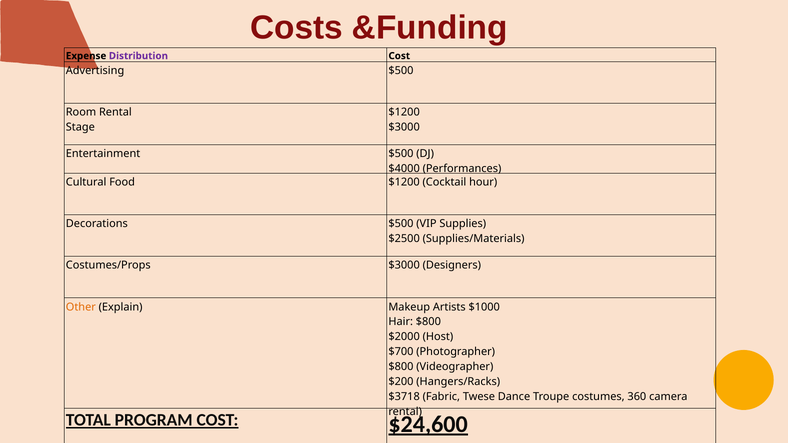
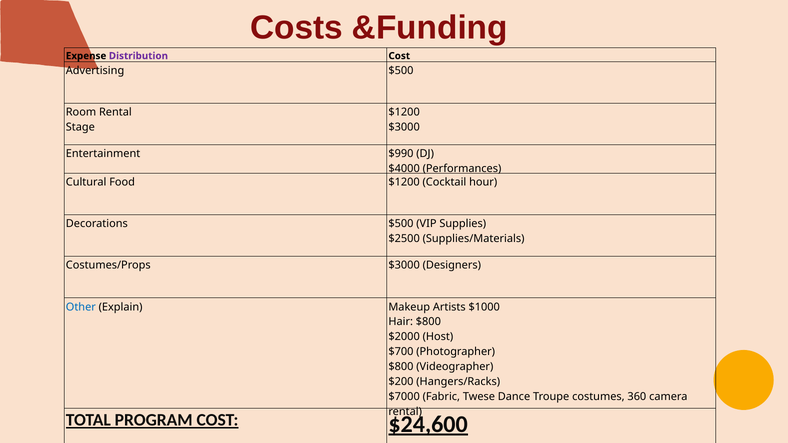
Entertainment $500: $500 -> $990 (401, 154)
Other colour: orange -> blue (81, 307)
$3718: $3718 -> $7000 (404, 397)
